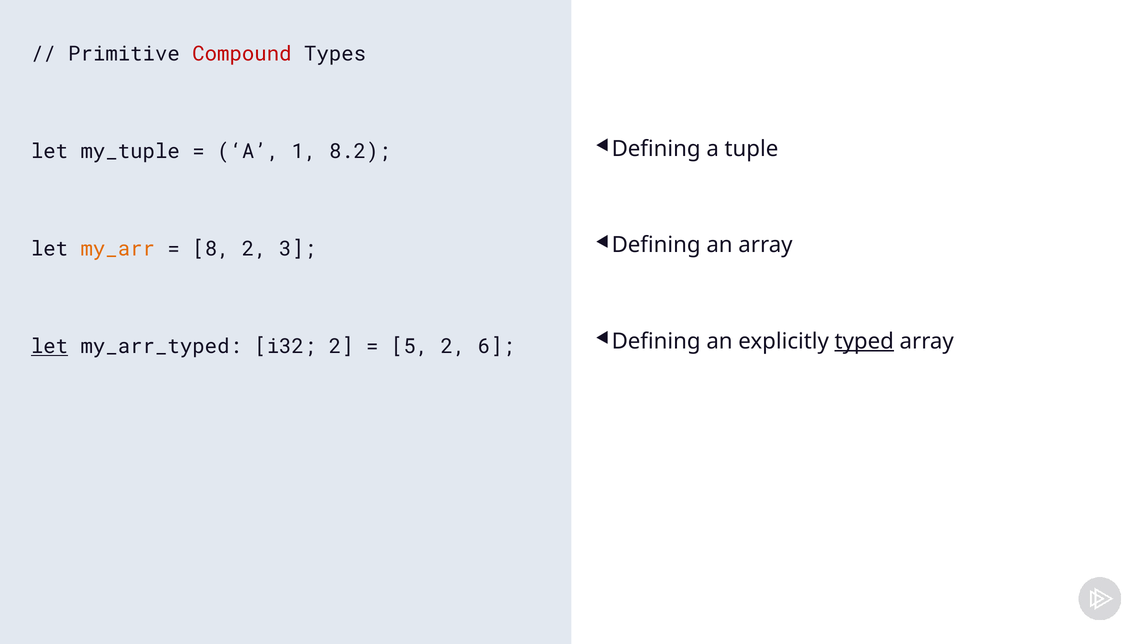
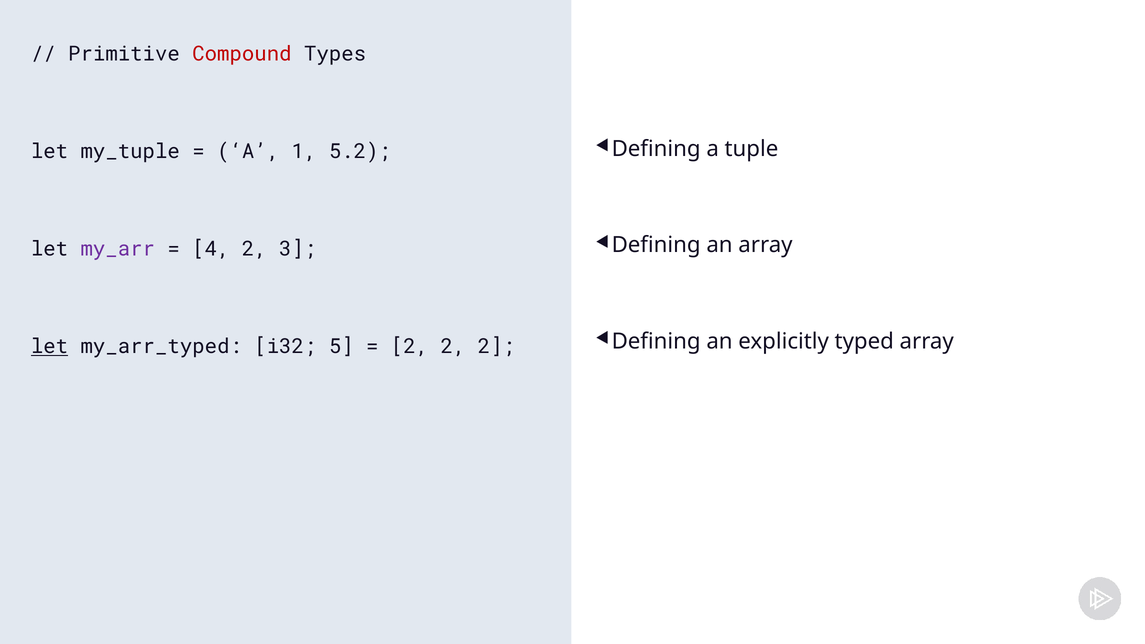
8.2: 8.2 -> 5.2 (360, 152)
my_arr colour: orange -> purple (118, 249)
8: 8 -> 4 (211, 249)
typed underline: present -> none (864, 341)
i32 2: 2 -> 5 (341, 347)
5: 5 -> 2 (410, 347)
6: 6 -> 2 (496, 347)
